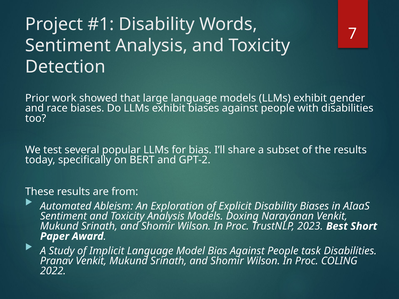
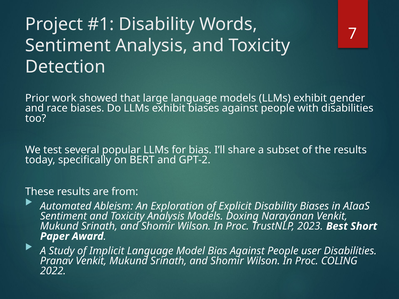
task: task -> user (311, 251)
